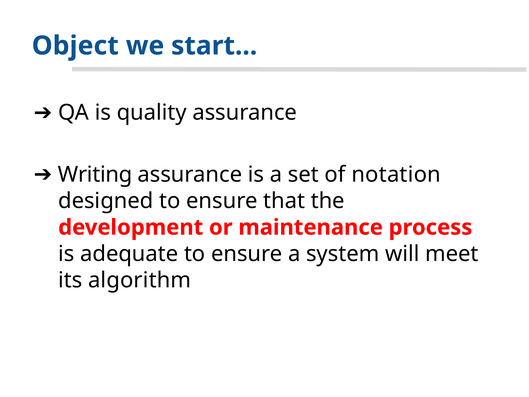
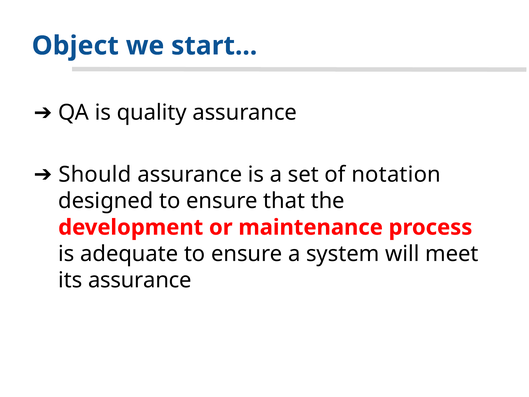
Writing: Writing -> Should (95, 174)
its algorithm: algorithm -> assurance (140, 280)
